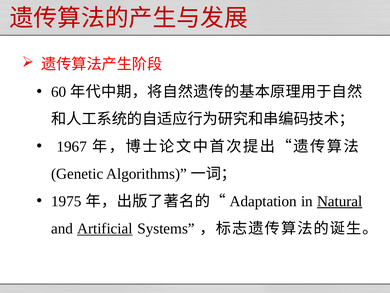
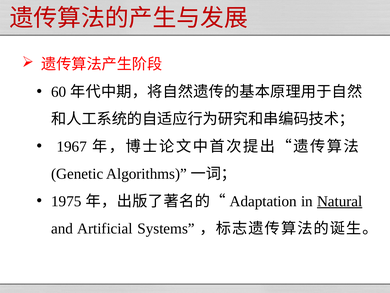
Artificial underline: present -> none (105, 228)
